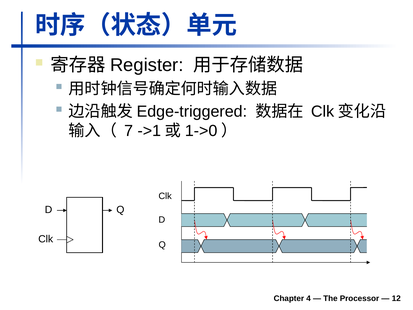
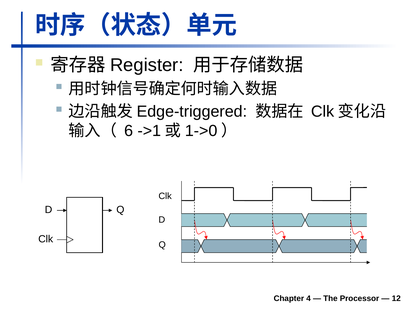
7: 7 -> 6 (129, 131)
